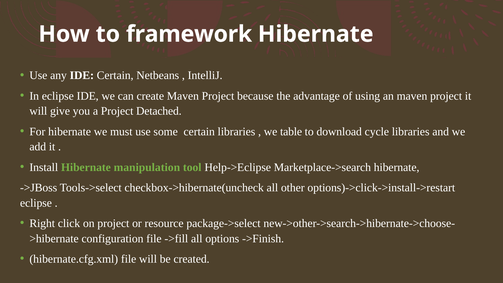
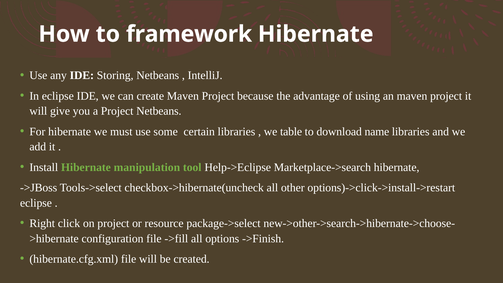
IDE Certain: Certain -> Storing (115, 75)
Project Detached: Detached -> Netbeans (159, 111)
cycle: cycle -> name (377, 132)
